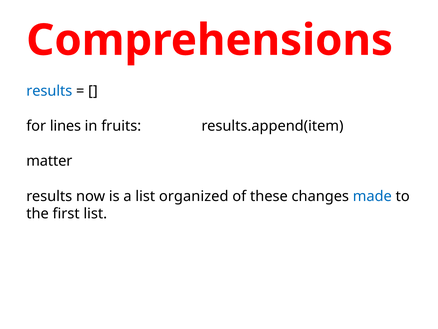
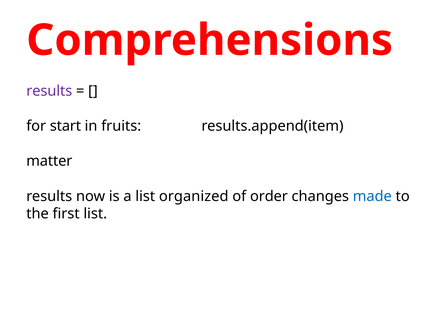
results colour: blue -> purple (49, 91)
lines: lines -> start (65, 126)
these: these -> order (269, 196)
